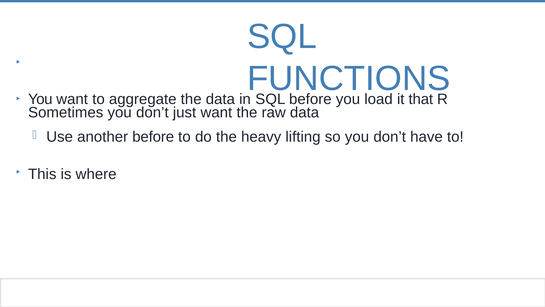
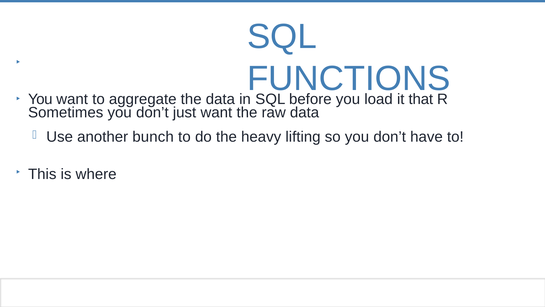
another before: before -> bunch (153, 137)
